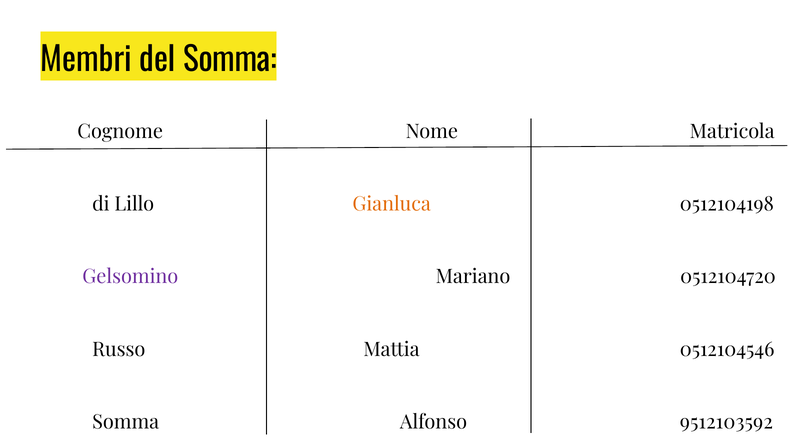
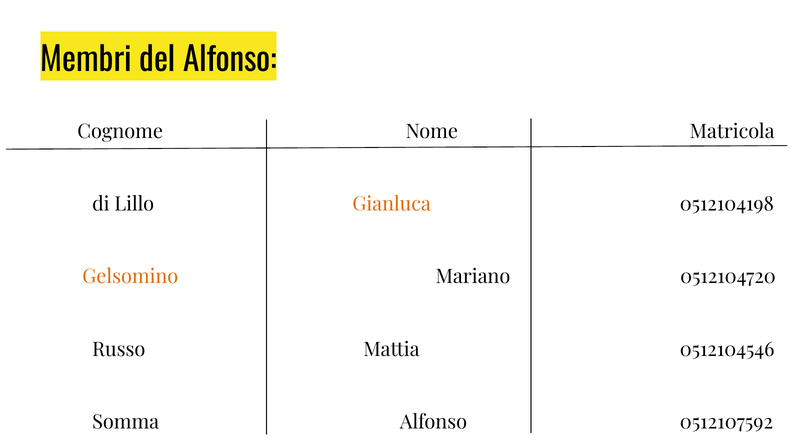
del Somma: Somma -> Alfonso (230, 60)
Gelsomino colour: purple -> orange (130, 277)
9512103592: 9512103592 -> 0512107592 (726, 422)
